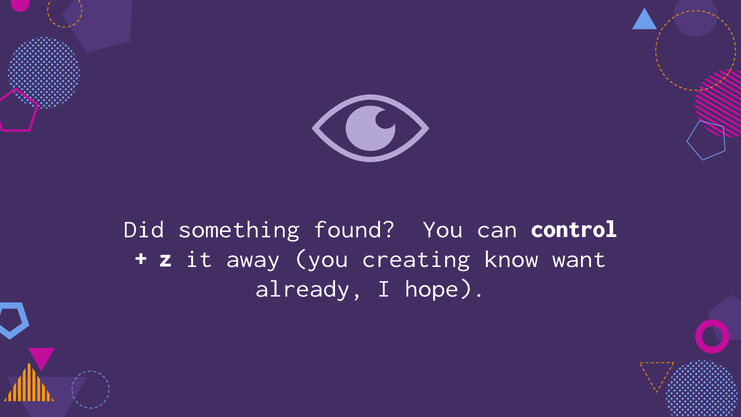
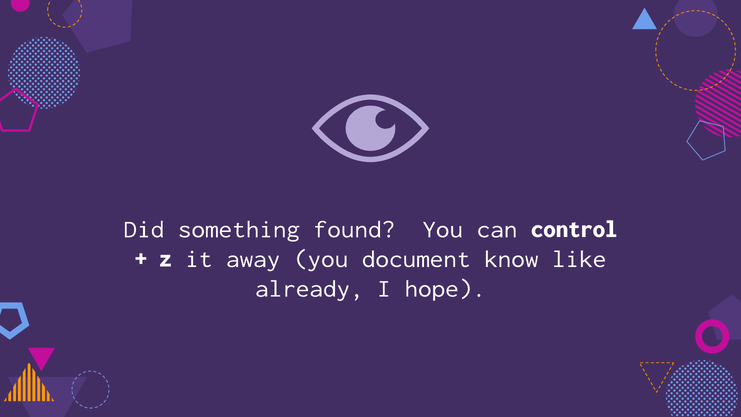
creating: creating -> document (416, 259)
want: want -> like (579, 259)
